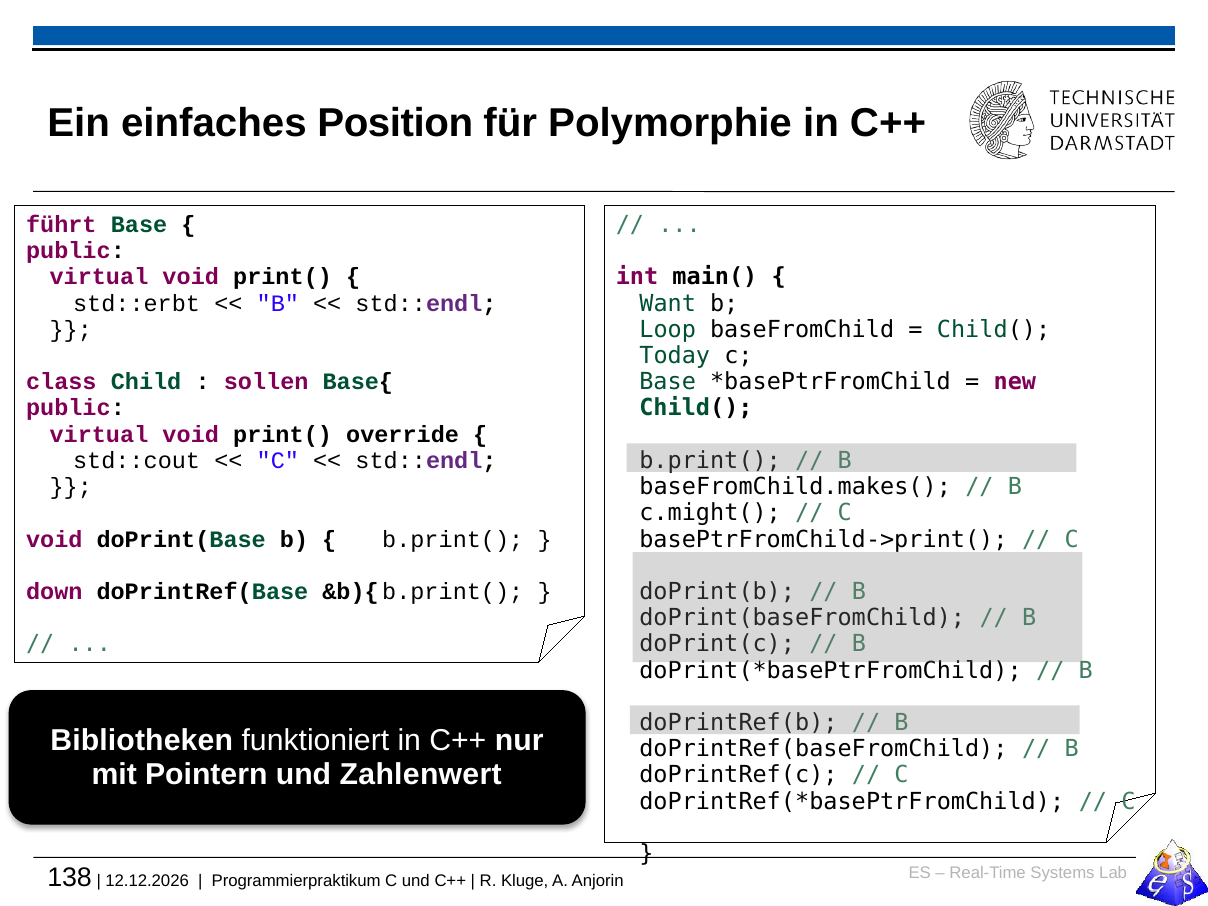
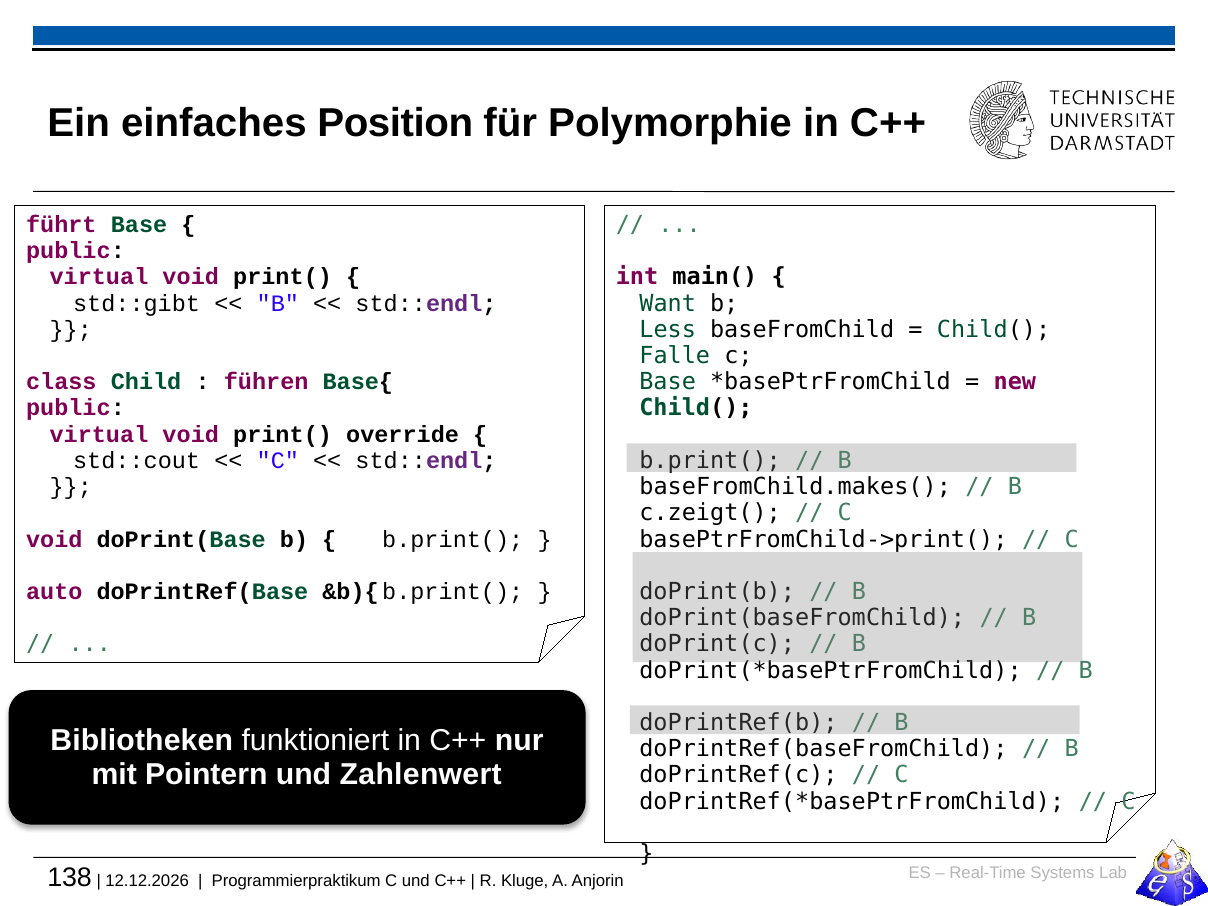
std::erbt: std::erbt -> std::gibt (137, 303)
Loop: Loop -> Less (668, 330)
Today: Today -> Falle (675, 356)
sollen: sollen -> führen (266, 382)
c.might(: c.might( -> c.zeigt( (710, 513)
down: down -> auto (54, 592)
